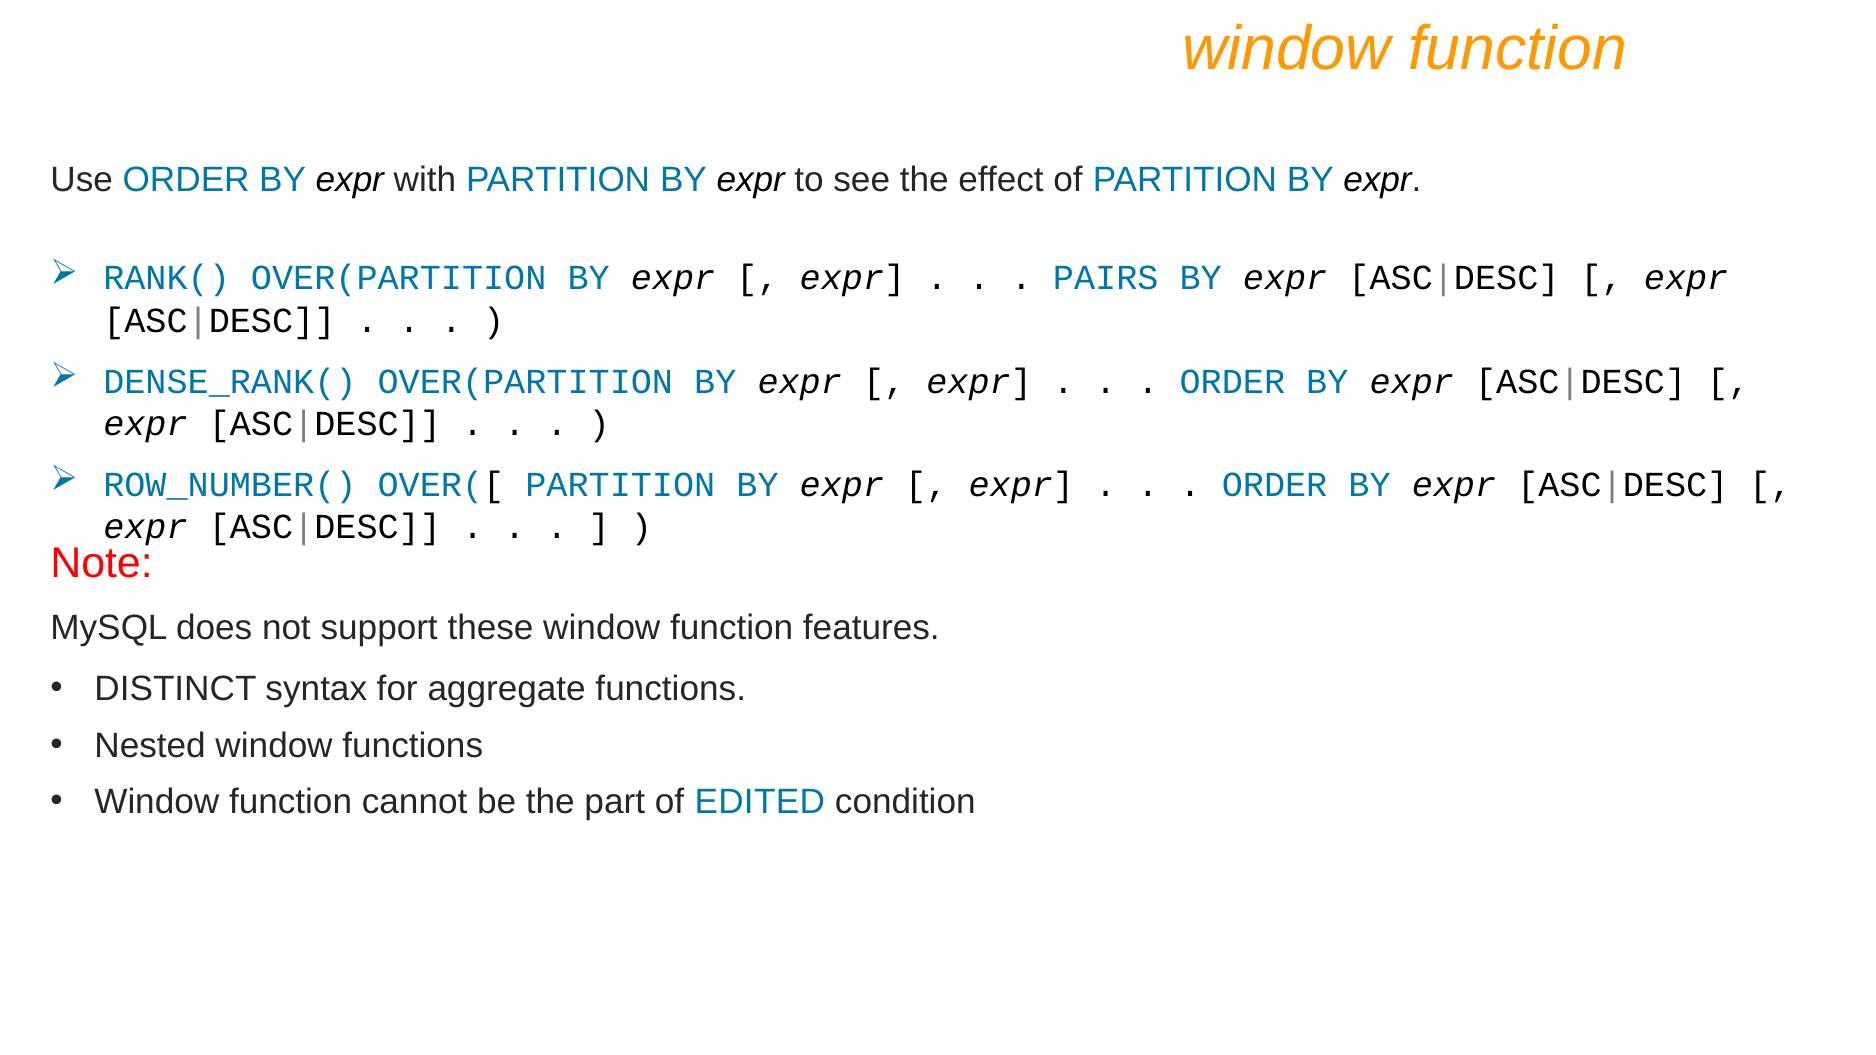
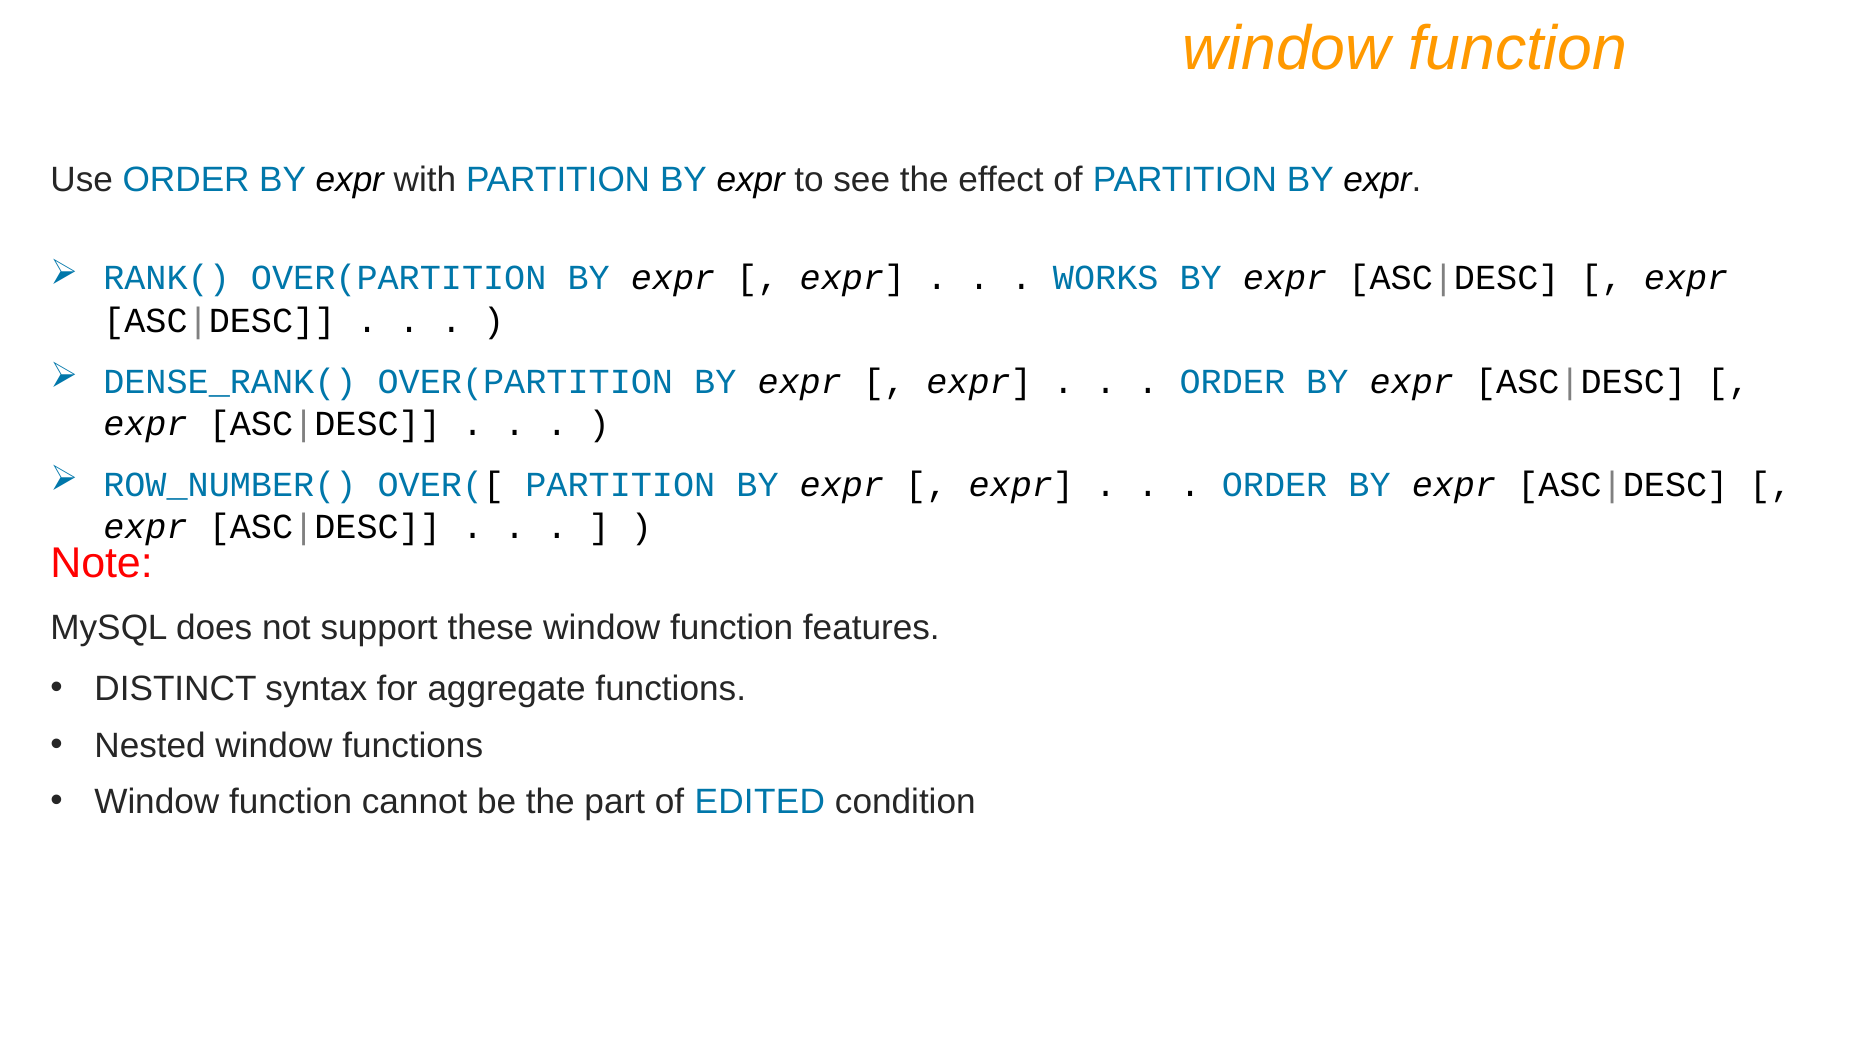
PAIRS: PAIRS -> WORKS (1106, 278)
